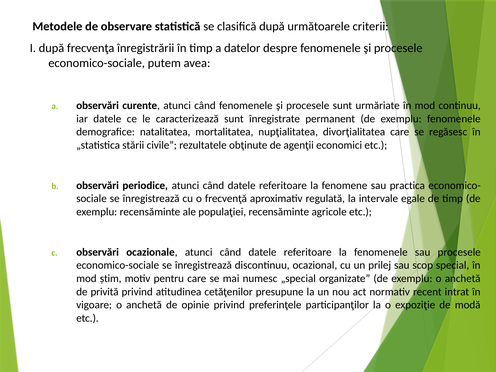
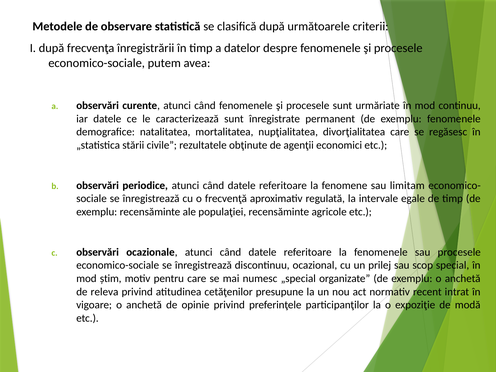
practica: practica -> limitam (407, 185)
privită: privită -> releva (105, 292)
